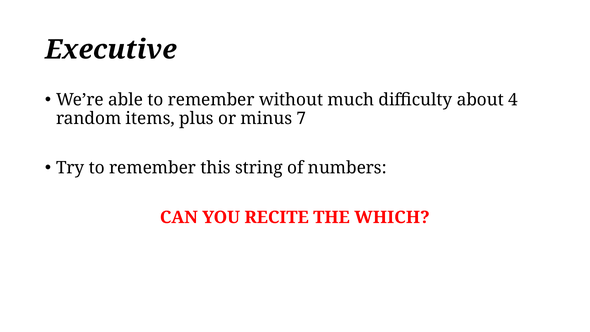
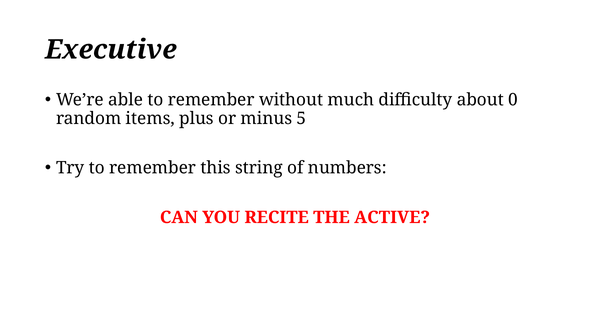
4: 4 -> 0 (513, 100)
7: 7 -> 5 (301, 118)
WHICH: WHICH -> ACTIVE (392, 217)
